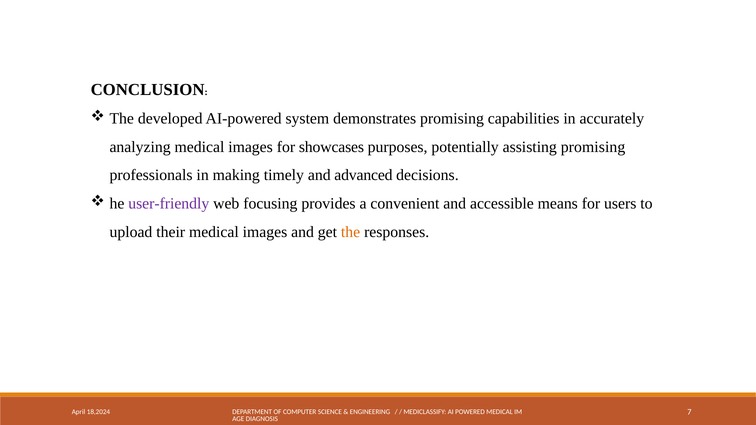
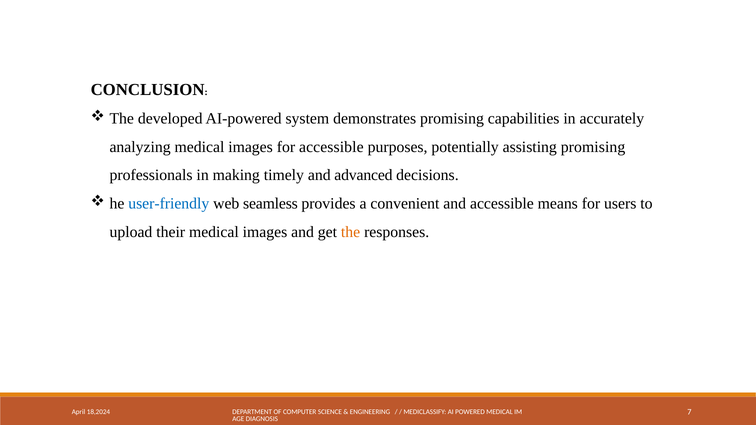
for showcases: showcases -> accessible (331, 147)
user-friendly colour: purple -> blue (169, 204)
focusing: focusing -> seamless (270, 204)
